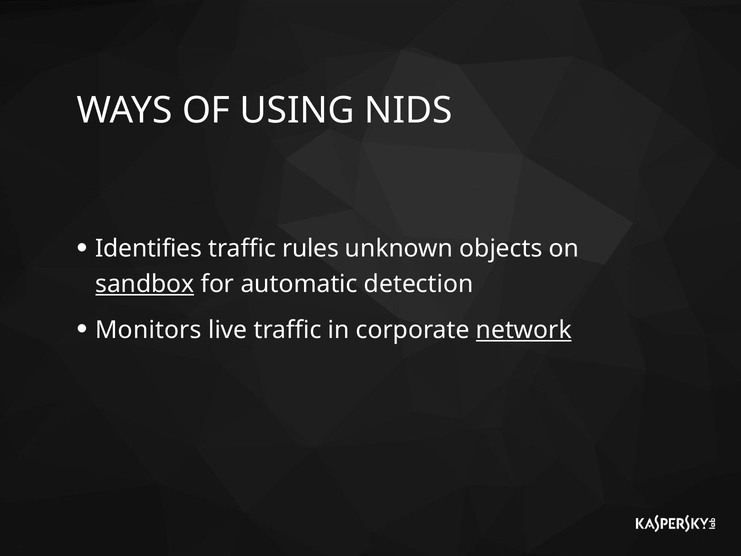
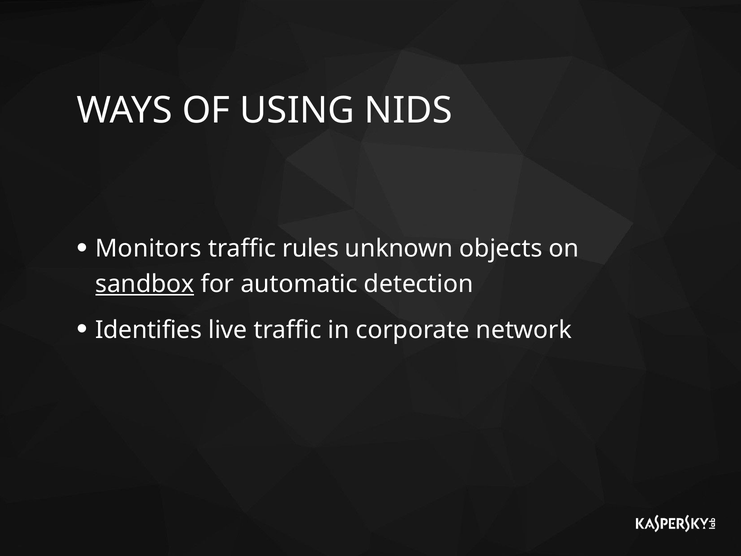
Identifies: Identifies -> Monitors (148, 248)
Monitors: Monitors -> Identifies (149, 330)
network underline: present -> none (524, 330)
